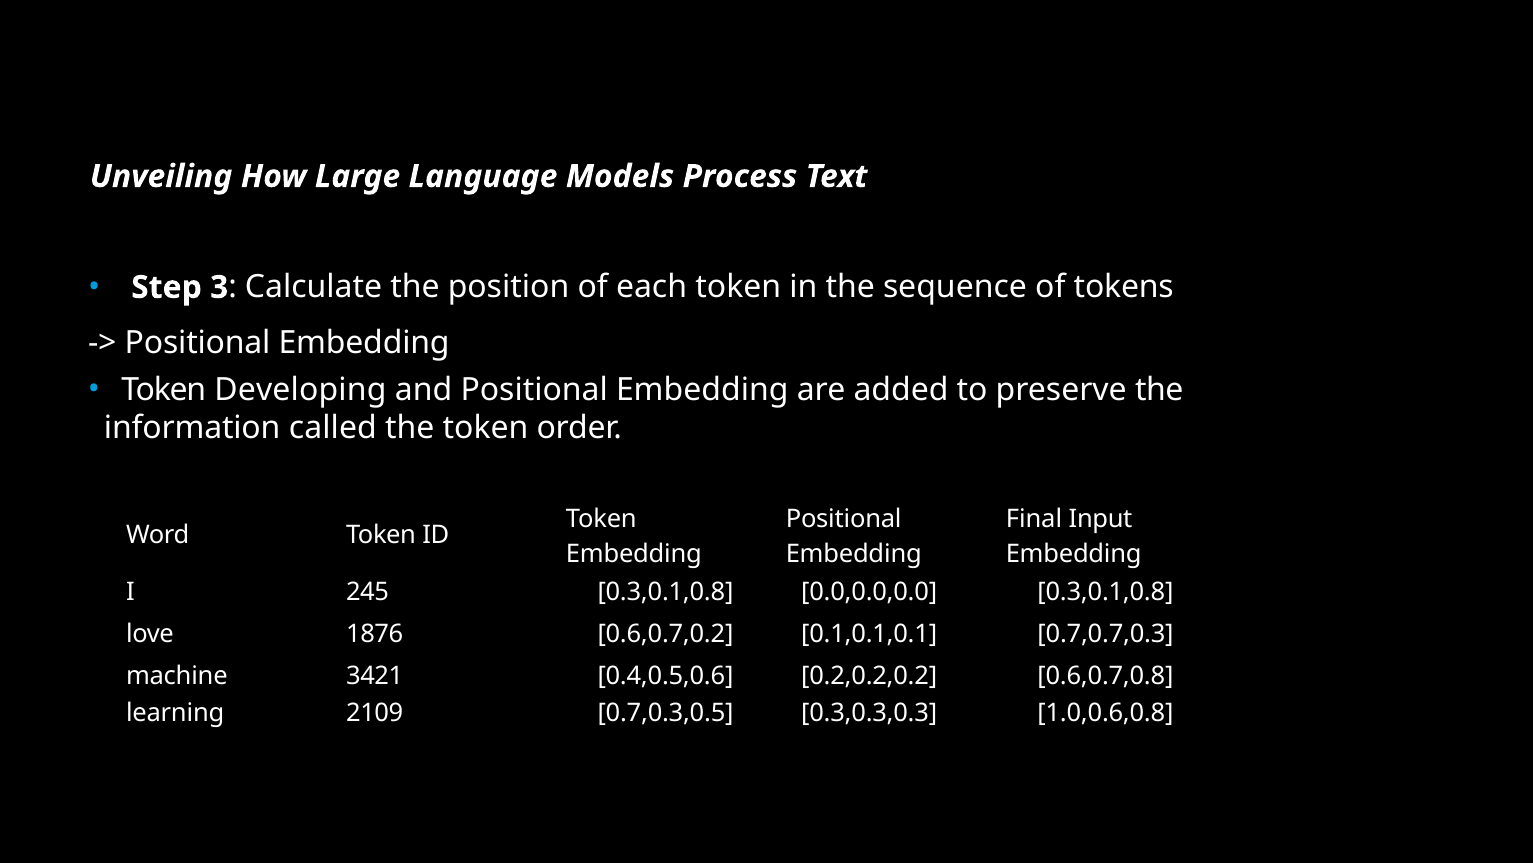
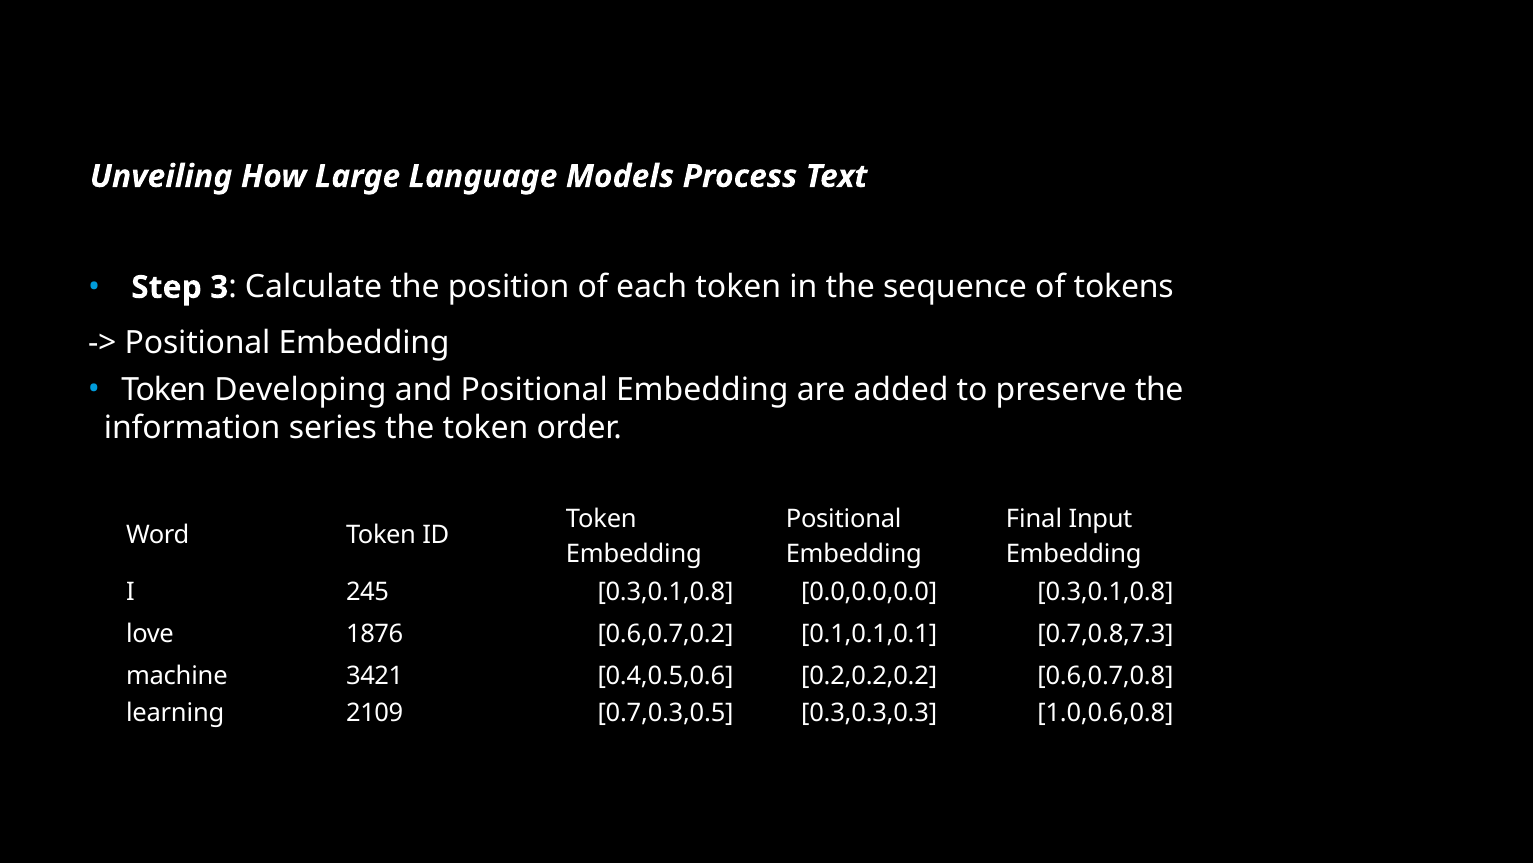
called: called -> series (333, 427)
0.7,0.7,0.3: 0.7,0.7,0.3 -> 0.7,0.8,7.3 (1106, 634)
